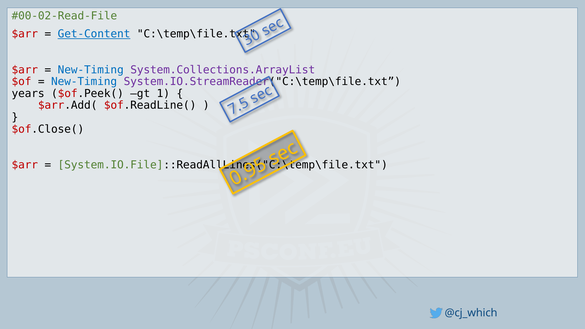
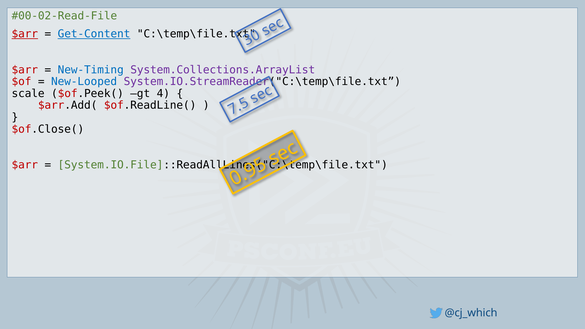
$arr underline: none -> present (25, 34)
New-Timing: New-Timing -> New-Looped (84, 82)
years: years -> scale (28, 94)
1: 1 -> 4 (163, 94)
